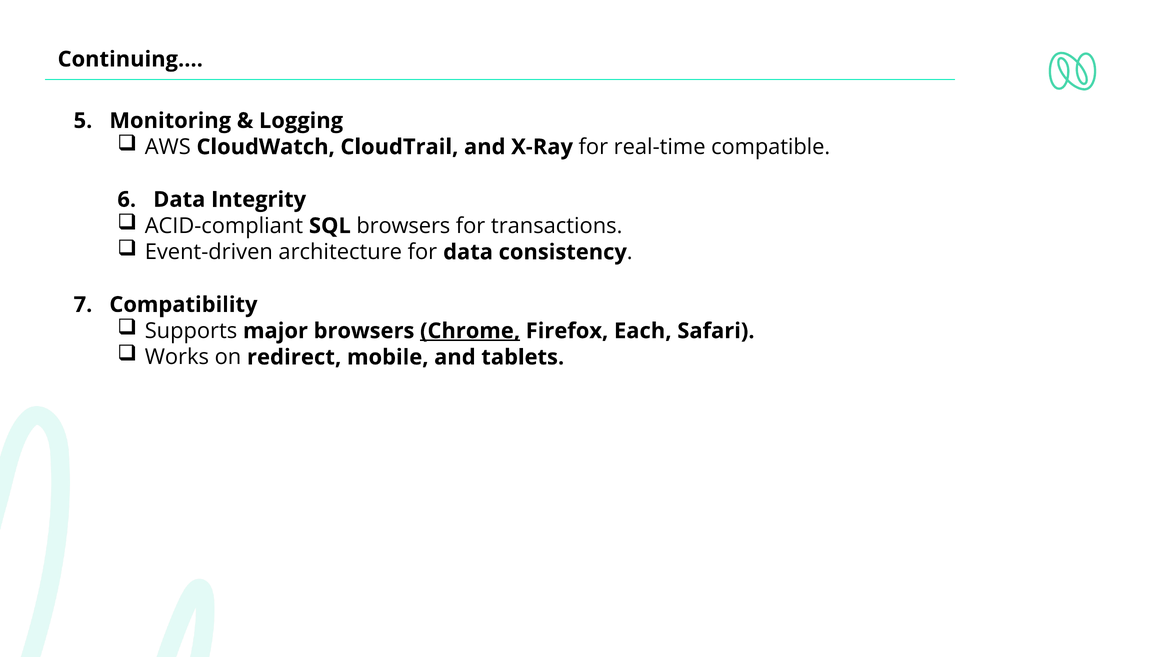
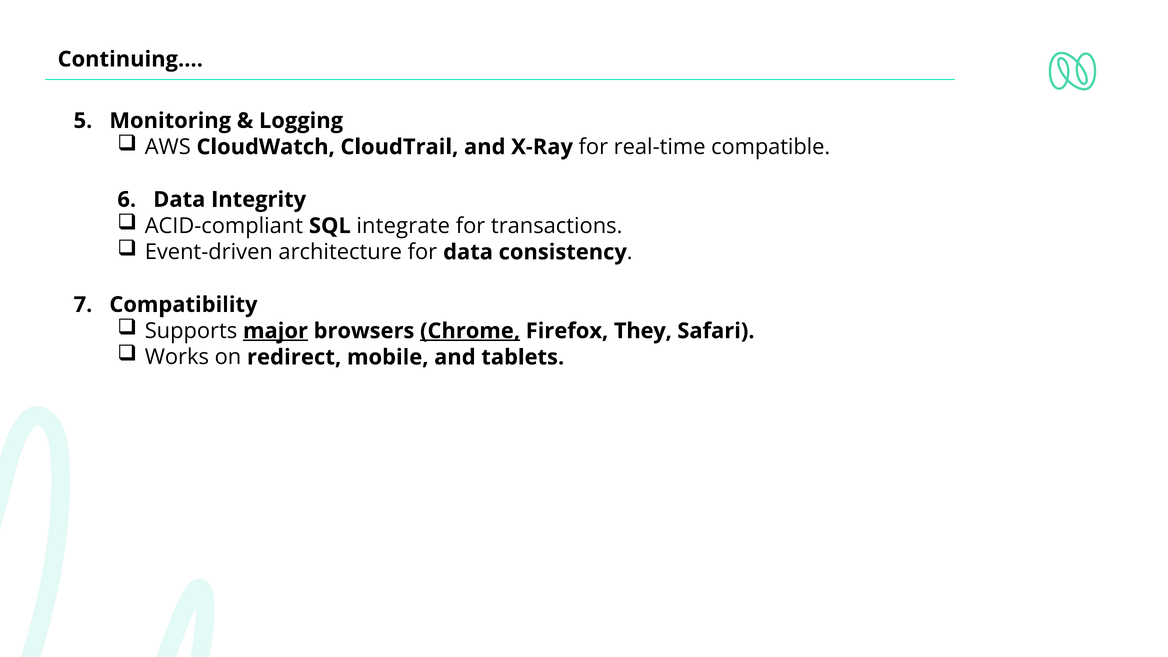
SQL browsers: browsers -> integrate (403, 226)
major underline: none -> present (275, 331)
Each: Each -> They (643, 331)
